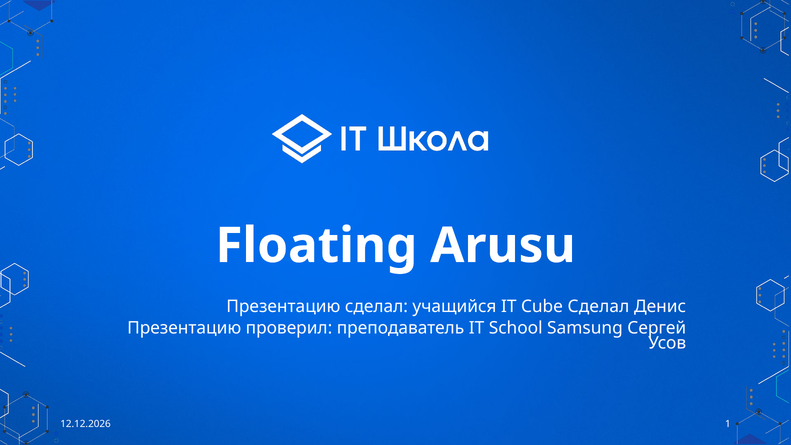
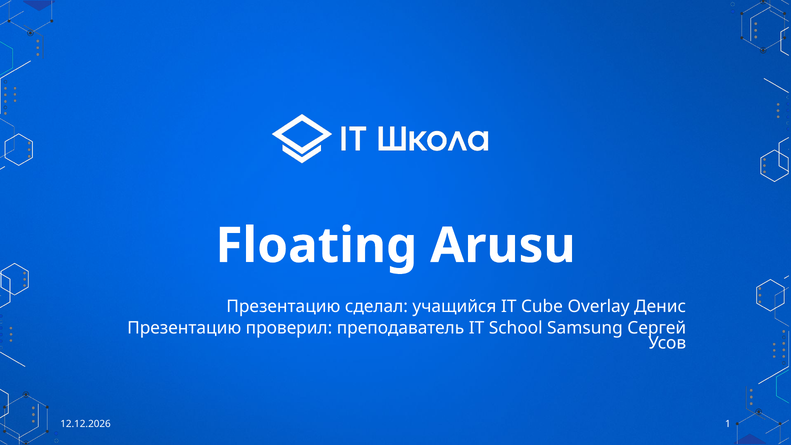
Cube Сделал: Сделал -> Overlay (599, 307)
